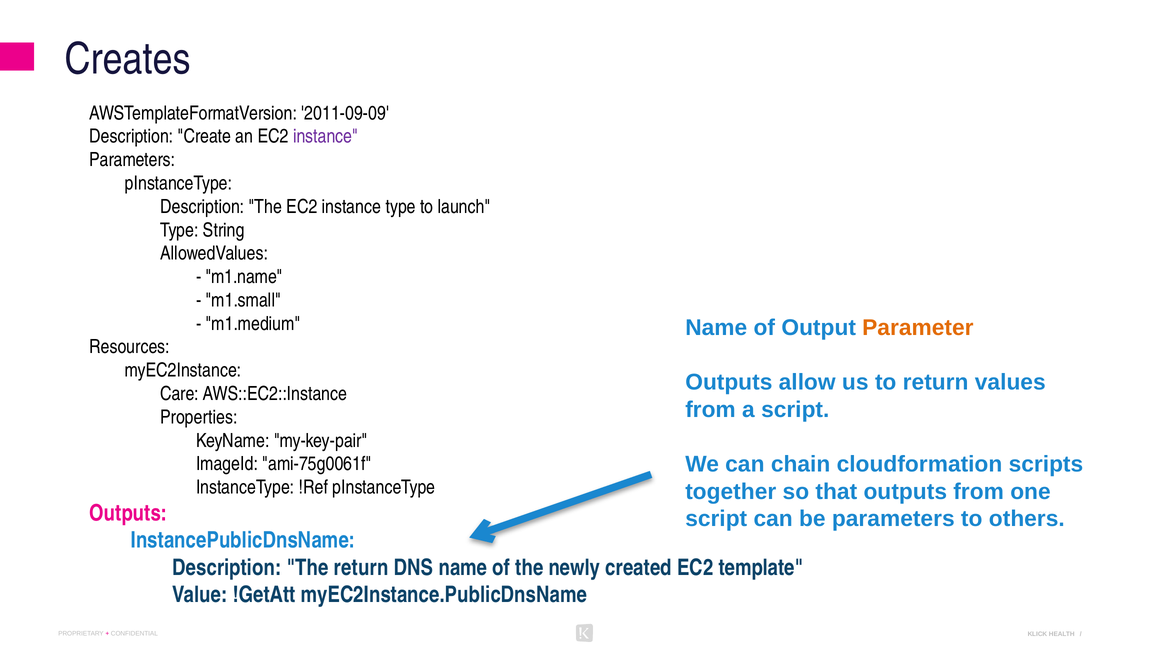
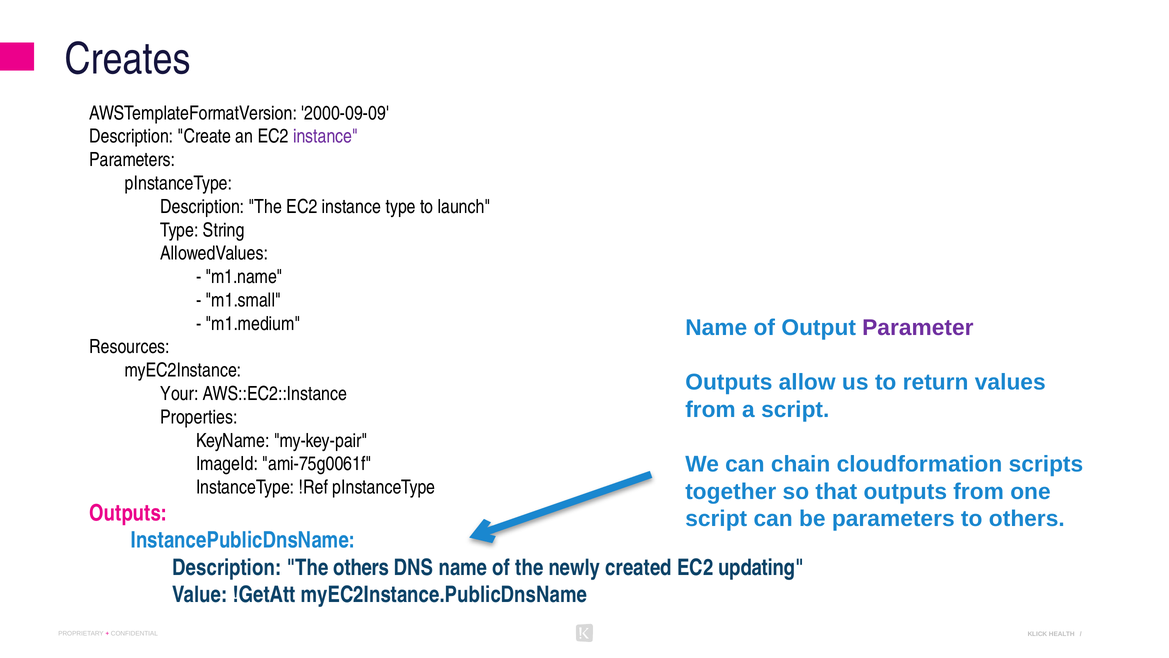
2011-09-09: 2011-09-09 -> 2000-09-09 (345, 113)
Parameter colour: orange -> purple (918, 327)
Care: Care -> Your (179, 394)
The return: return -> others (361, 567)
template: template -> updating (761, 567)
